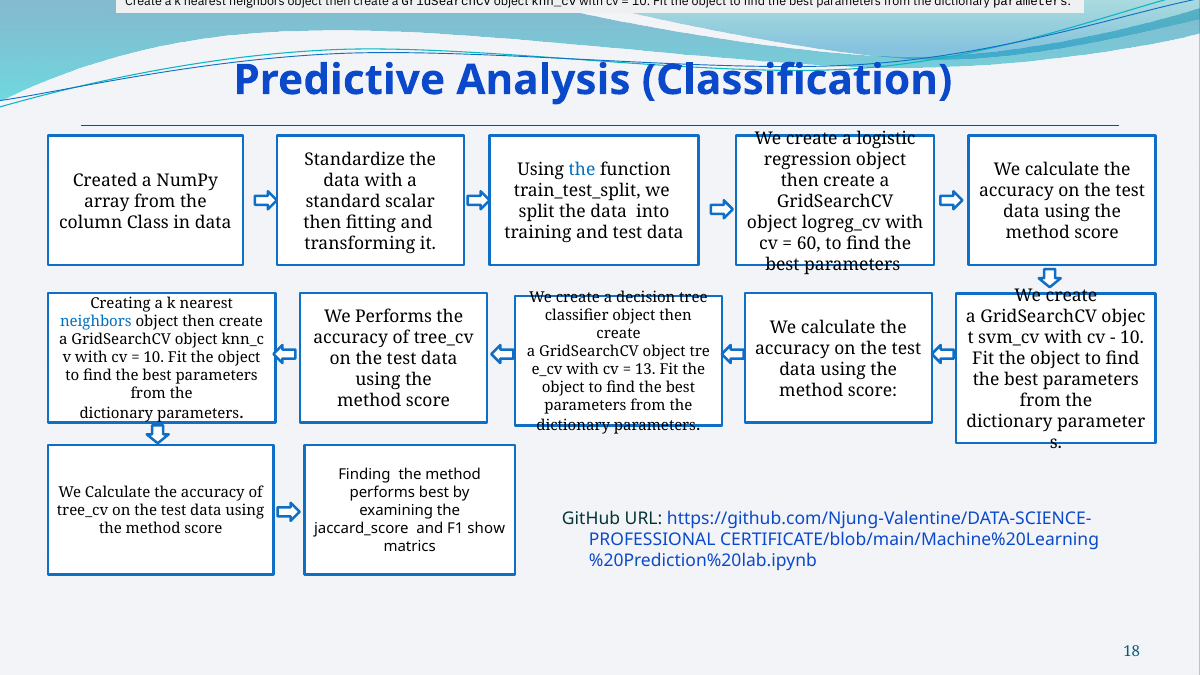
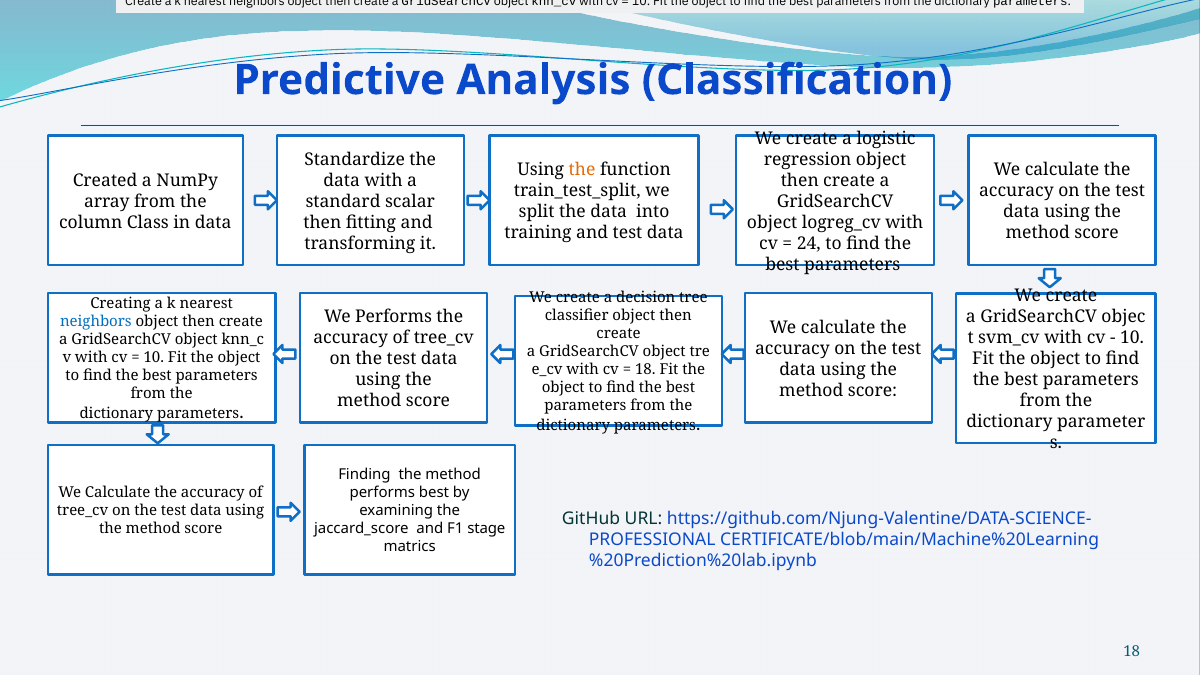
the colour: blue -> orange (582, 170)
60: 60 -> 24 (809, 244)
13: 13 -> 18 (645, 369)
show: show -> stage (486, 529)
